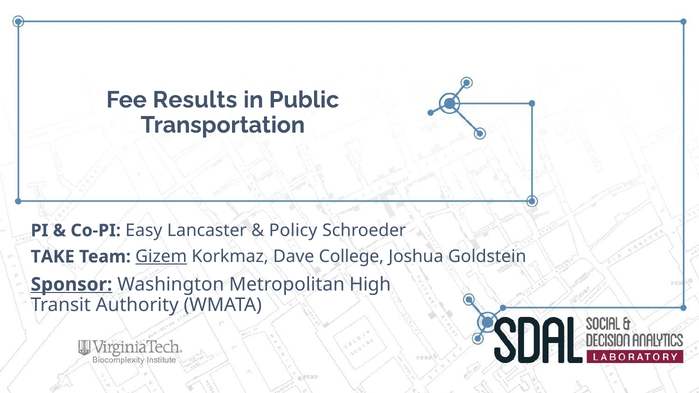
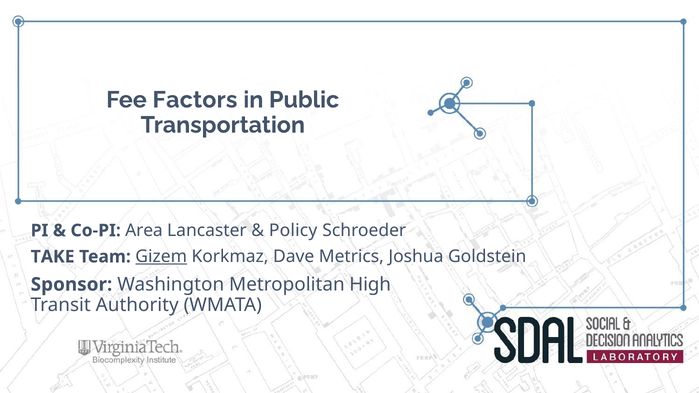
Results: Results -> Factors (195, 100)
Easy: Easy -> Area (144, 231)
College: College -> Metrics (351, 257)
Sponsor underline: present -> none (71, 285)
